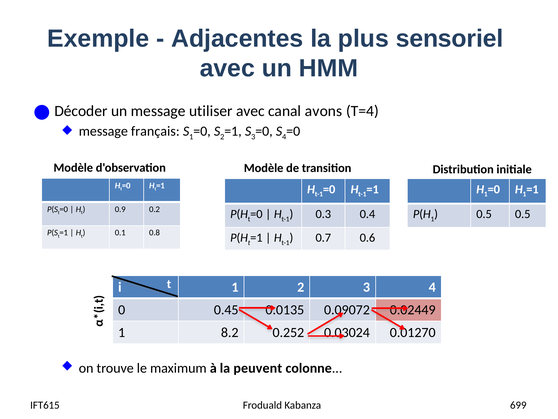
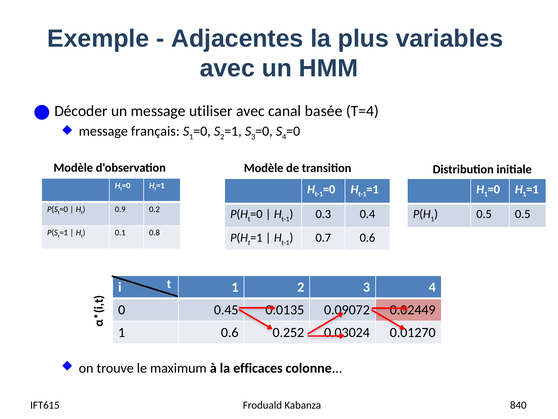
sensoriel: sensoriel -> variables (449, 38)
avons: avons -> basée (324, 111)
1 8.2: 8.2 -> 0.6 (230, 332)
peuvent: peuvent -> efficaces (258, 368)
699: 699 -> 840 (518, 405)
